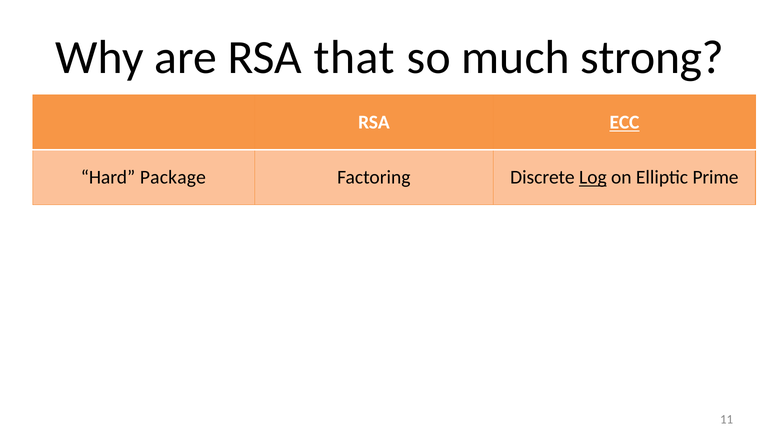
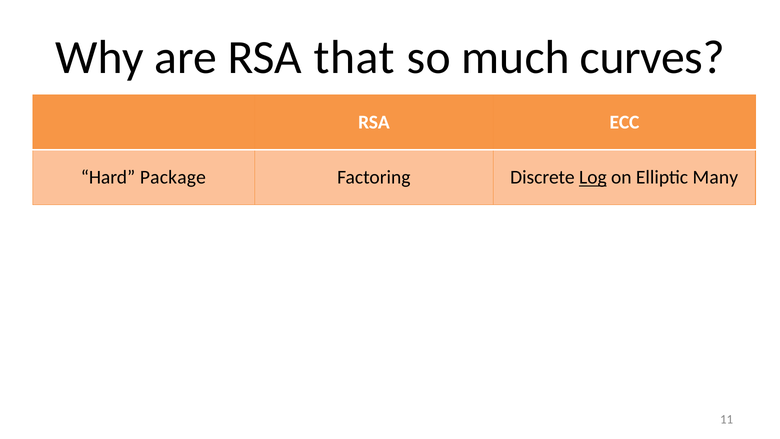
strong: strong -> curves (652, 57)
ECC underline: present -> none (624, 122)
Prime: Prime -> Many (715, 177)
